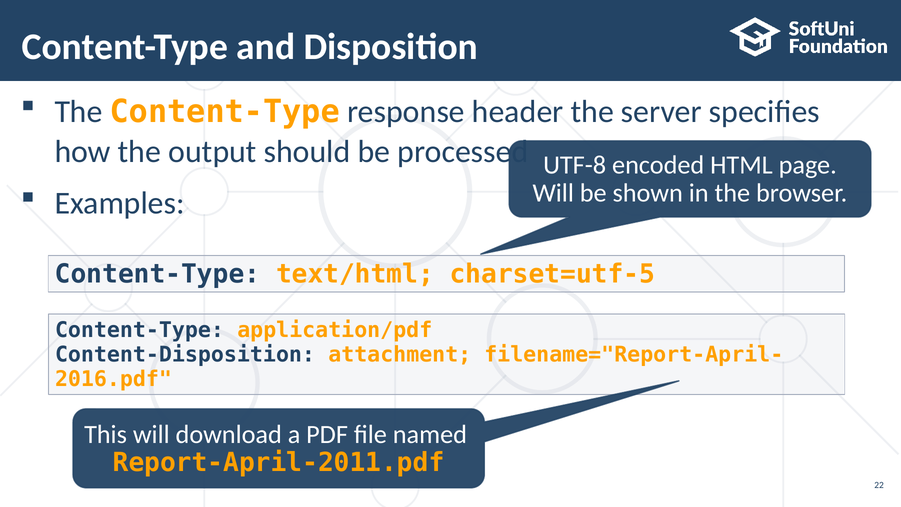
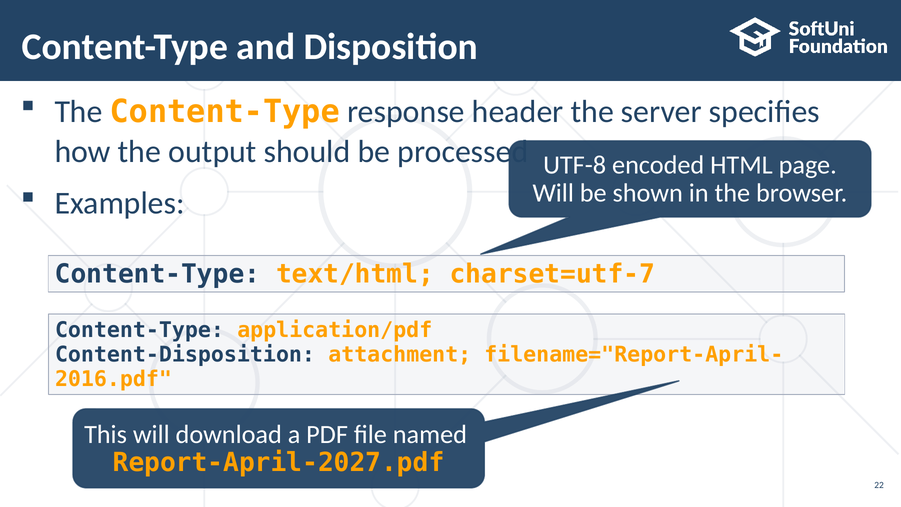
charset=utf-5: charset=utf-5 -> charset=utf-7 (552, 274)
Report-April-2011.pdf: Report-April-2011.pdf -> Report-April-2027.pdf (279, 462)
